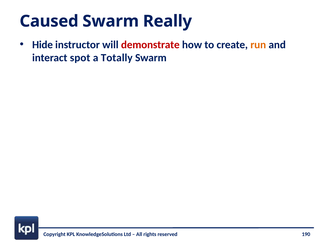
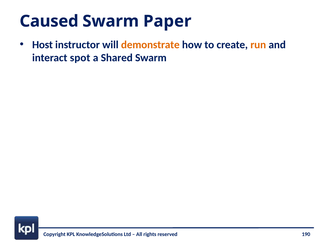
Really: Really -> Paper (167, 21)
Hide: Hide -> Host (42, 45)
demonstrate colour: red -> orange (150, 45)
Totally: Totally -> Shared (117, 58)
